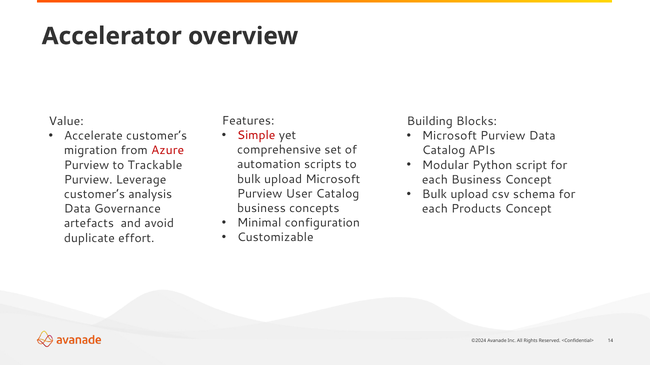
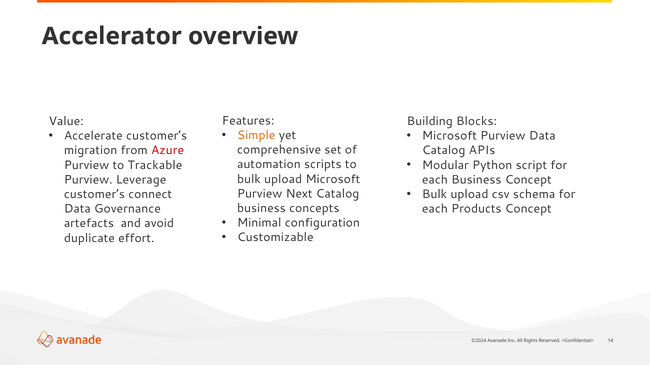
Simple colour: red -> orange (256, 135)
User: User -> Next (299, 194)
analysis: analysis -> connect (150, 195)
